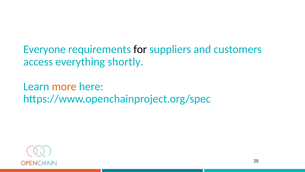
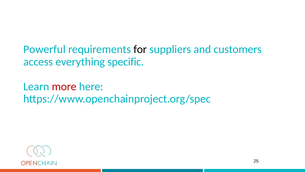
Everyone: Everyone -> Powerful (44, 49)
shortly: shortly -> specific (126, 62)
more colour: orange -> red (64, 86)
